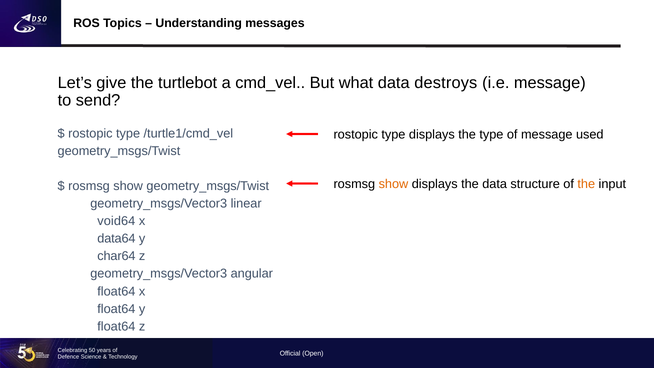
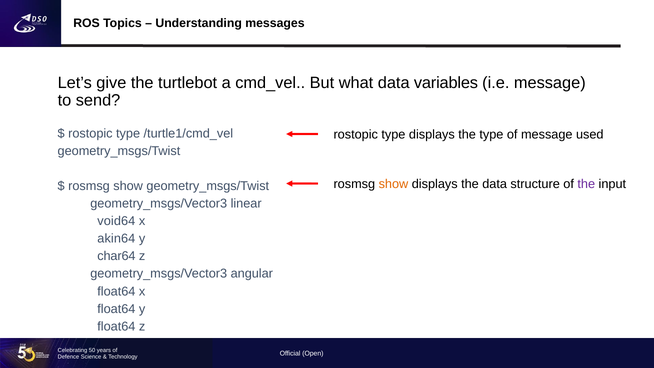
destroys: destroys -> variables (446, 83)
the colour: orange -> purple (586, 184)
data64: data64 -> akin64 (116, 239)
